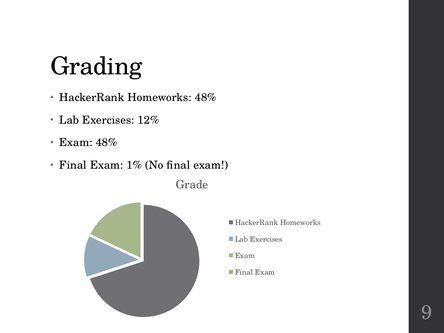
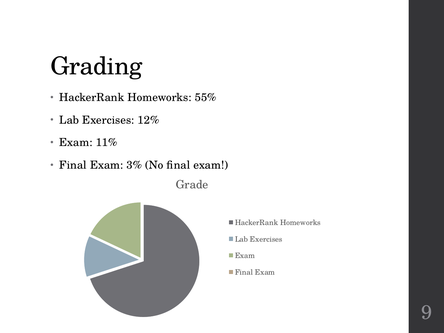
Homeworks 48%: 48% -> 55% (206, 97)
Exam 48%: 48% -> 11% (107, 143)
1%: 1% -> 3% (134, 165)
